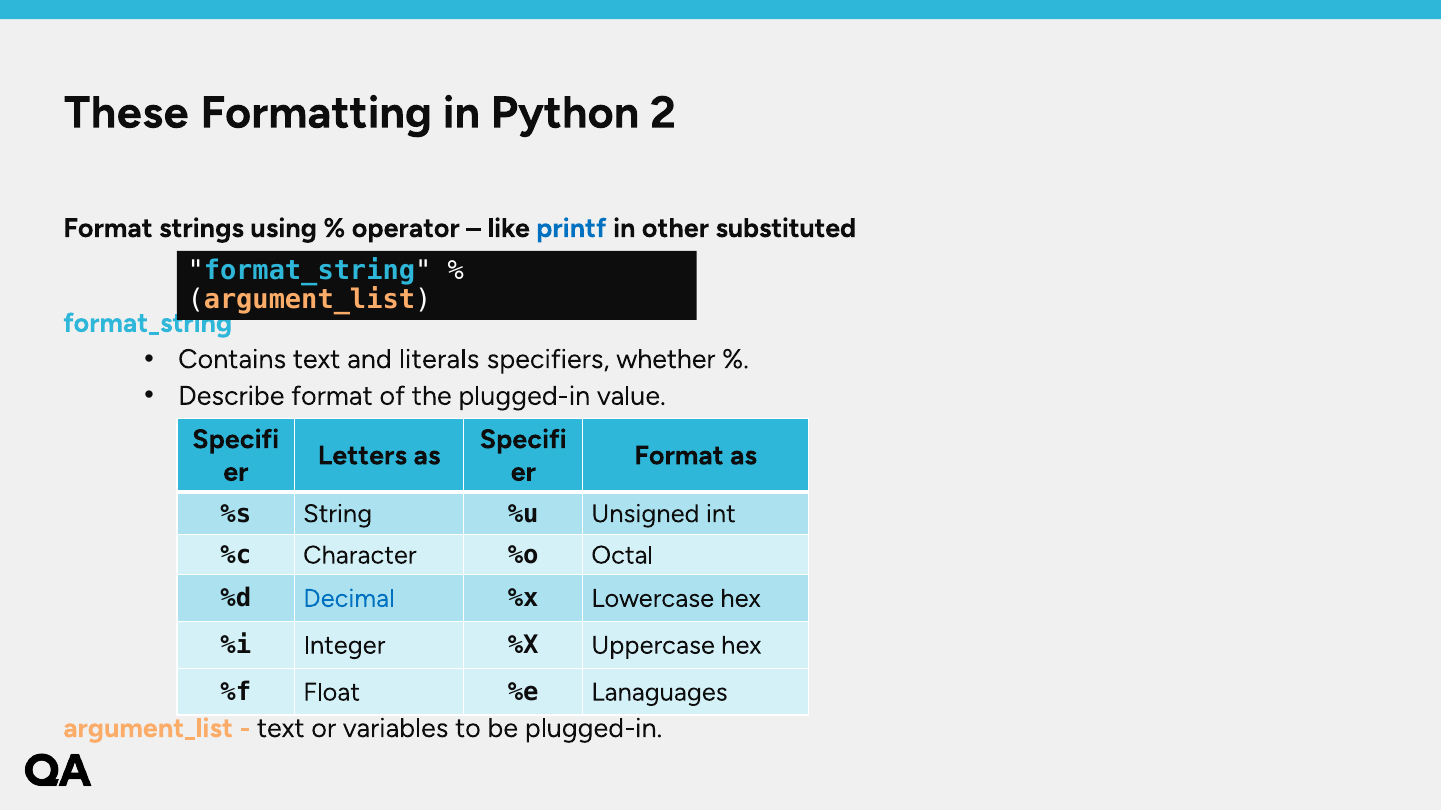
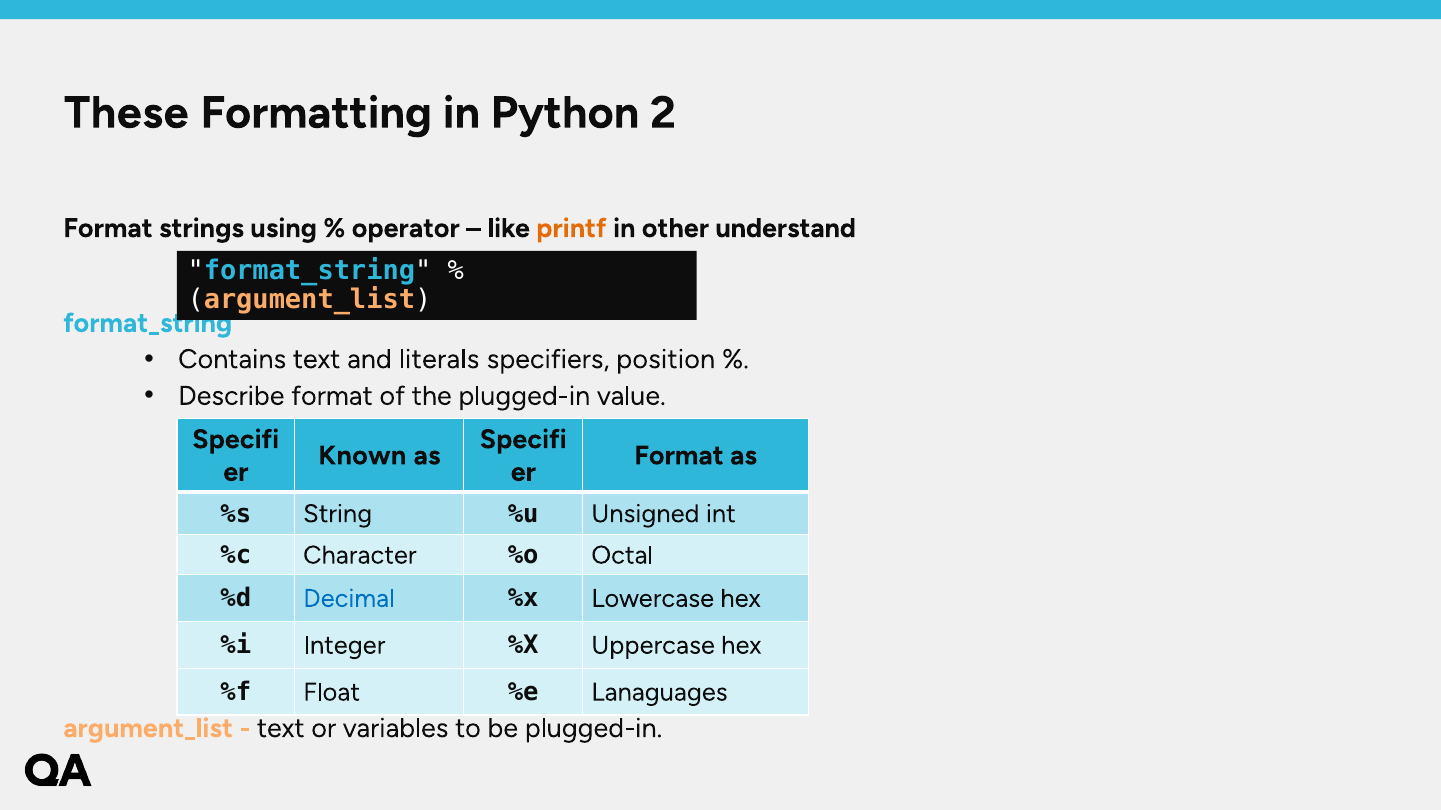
printf colour: blue -> orange (571, 228)
substituted: substituted -> understand (786, 228)
whether: whether -> position (666, 359)
Letters: Letters -> Known (362, 456)
